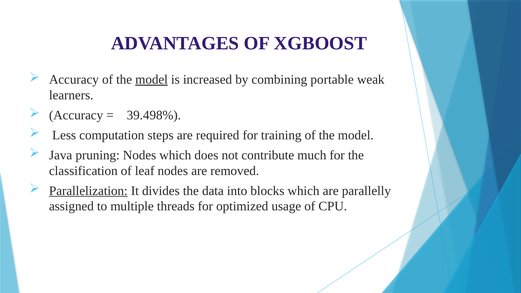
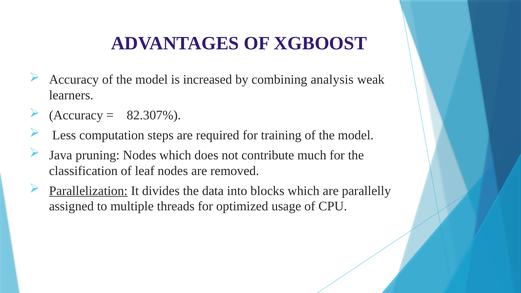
model underline: present -> none (152, 80)
portable: portable -> analysis (332, 80)
39.498%: 39.498% -> 82.307% (154, 115)
